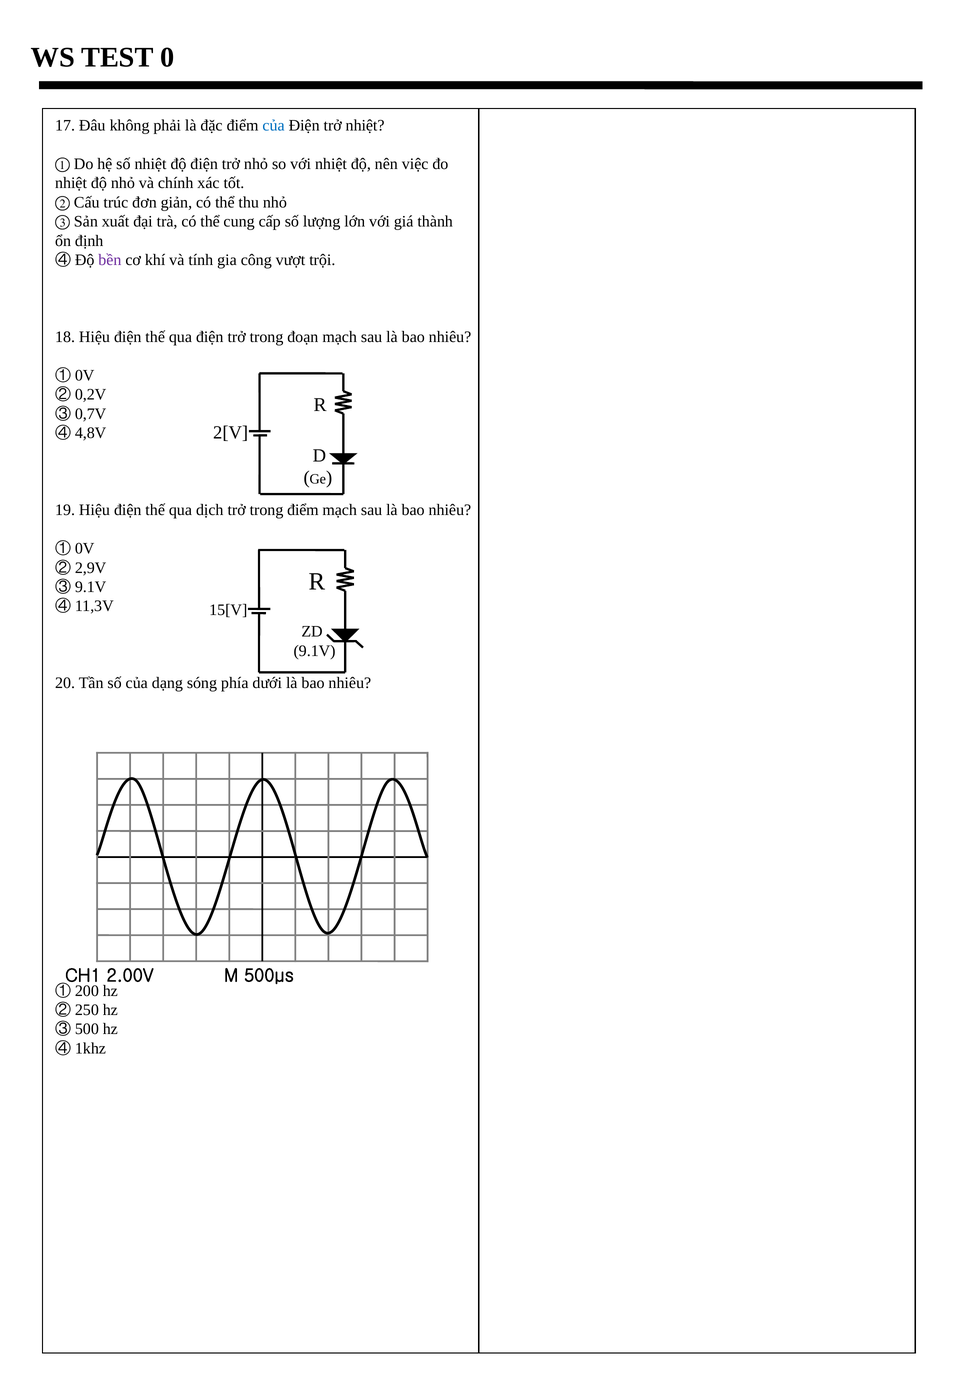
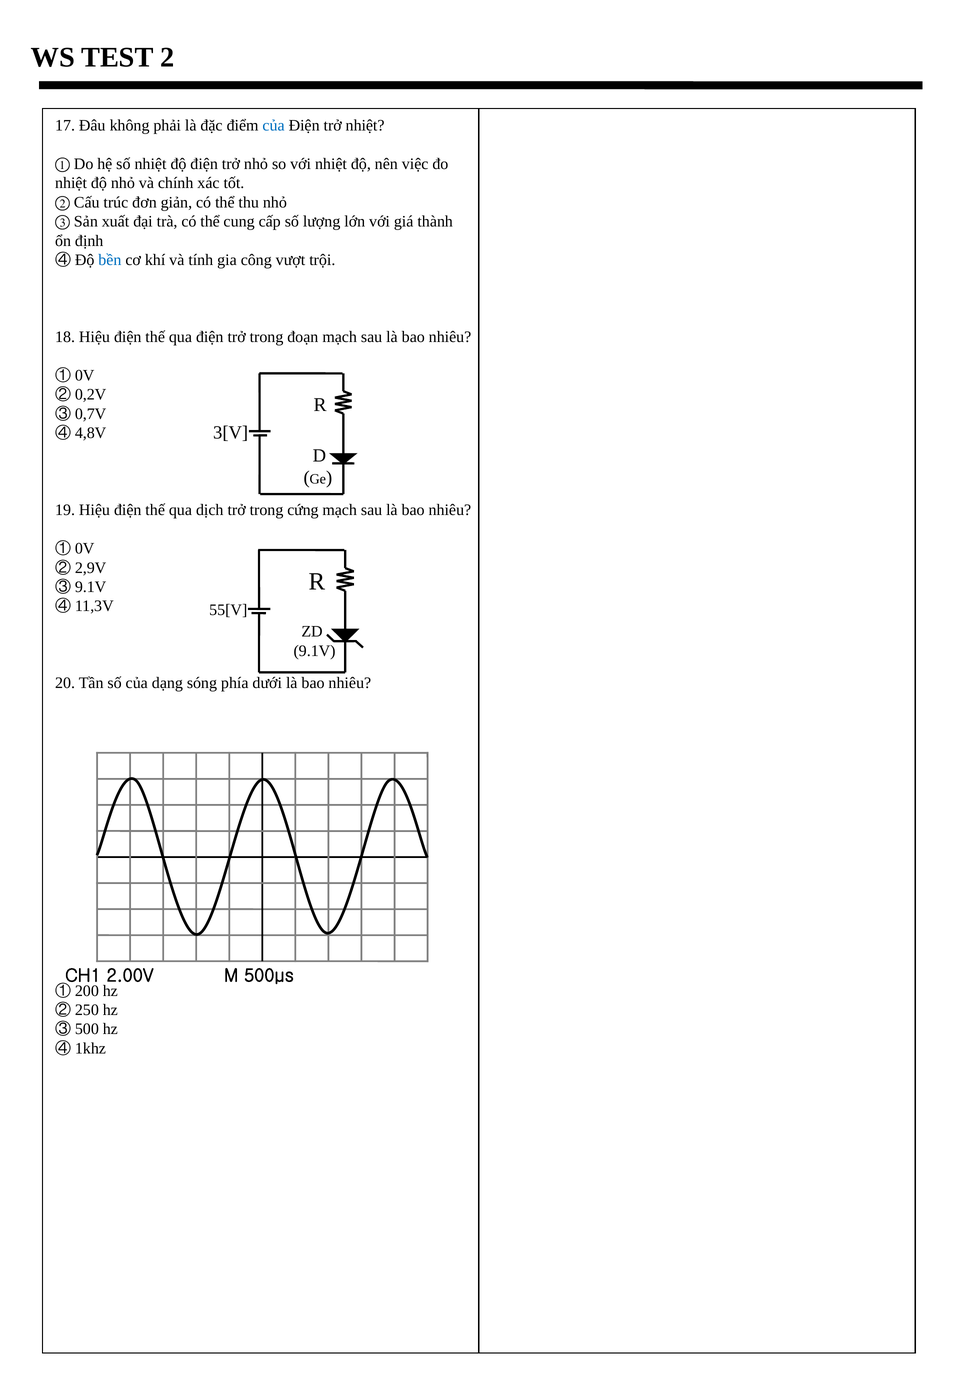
0: 0 -> 2 (167, 57)
bền colour: purple -> blue (110, 260)
2[V: 2[V -> 3[V (231, 432)
trong điểm: điểm -> cứng (303, 510)
15[V: 15[V -> 55[V (228, 610)
